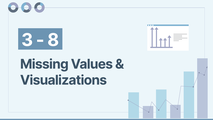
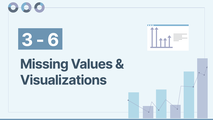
8: 8 -> 6 (53, 40)
